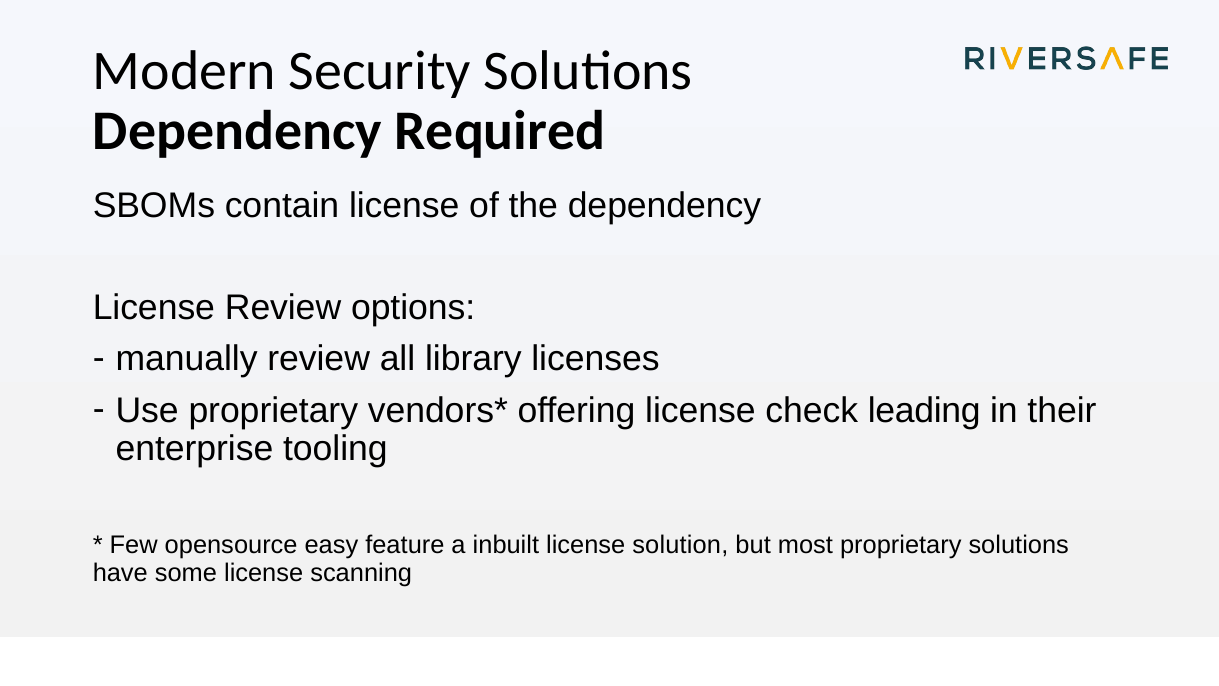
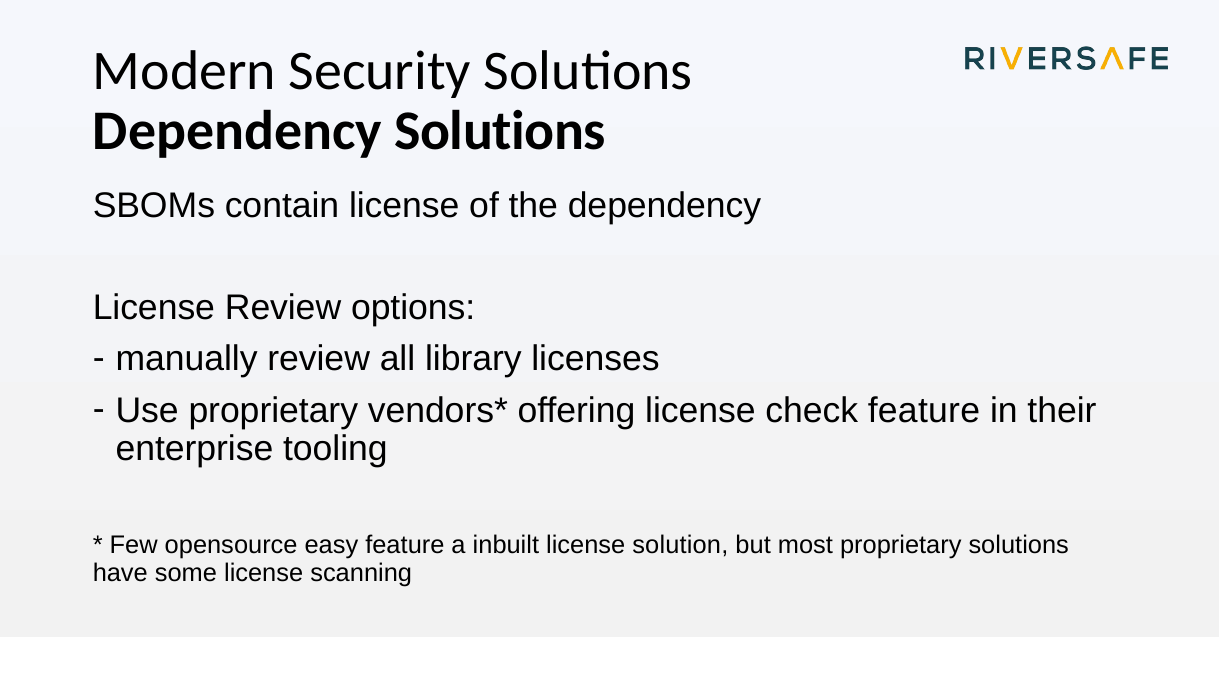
Dependency Required: Required -> Solutions (500, 131)
check leading: leading -> feature (924, 410)
